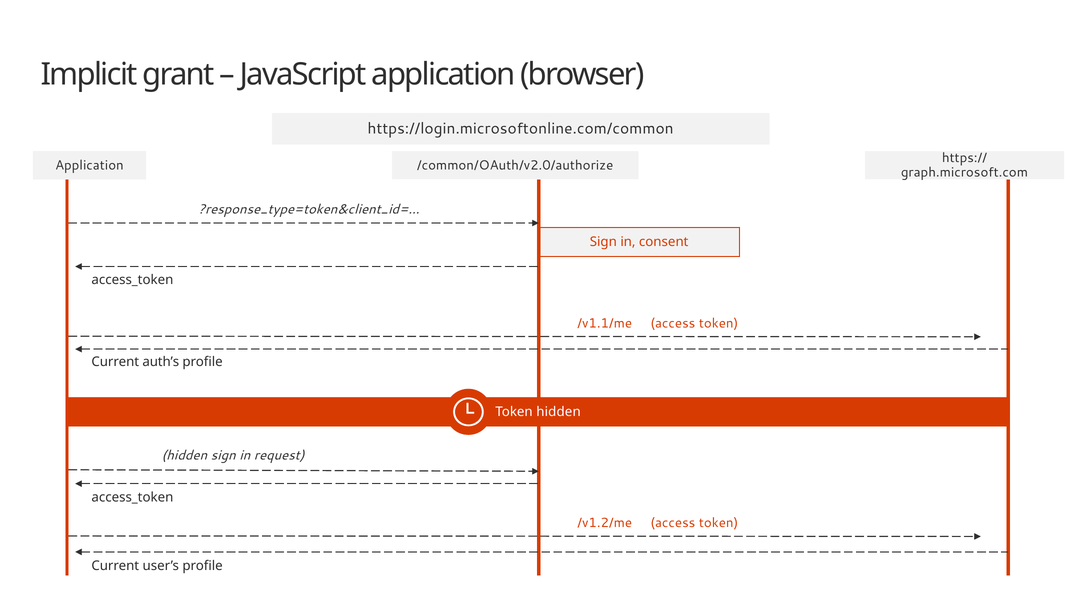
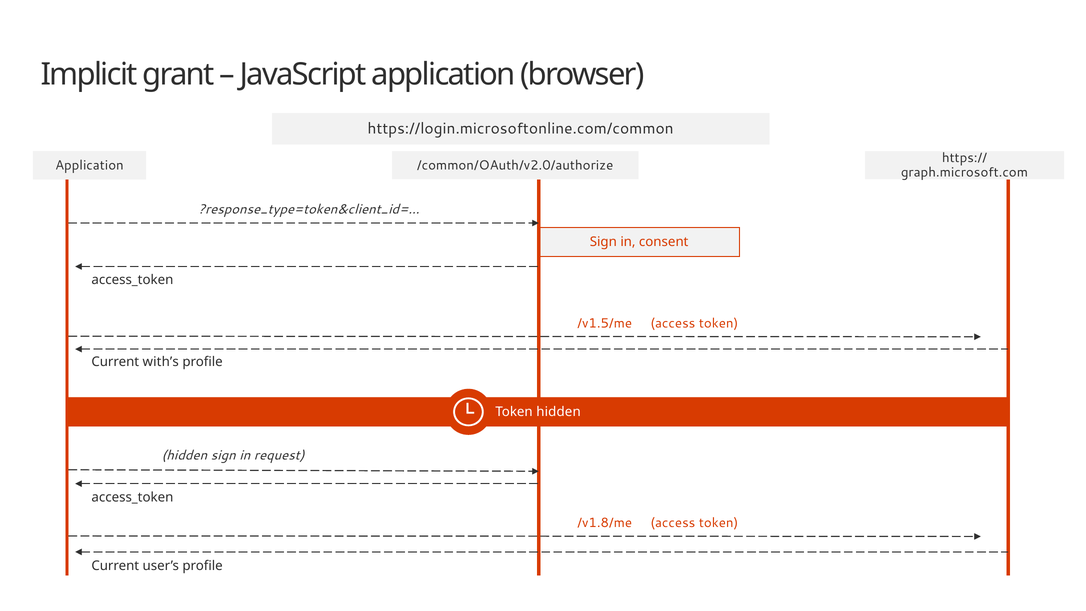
/v1.1/me: /v1.1/me -> /v1.5/me (605, 323)
auth’s: auth’s -> with’s (161, 362)
/v1.2/me: /v1.2/me -> /v1.8/me (605, 523)
